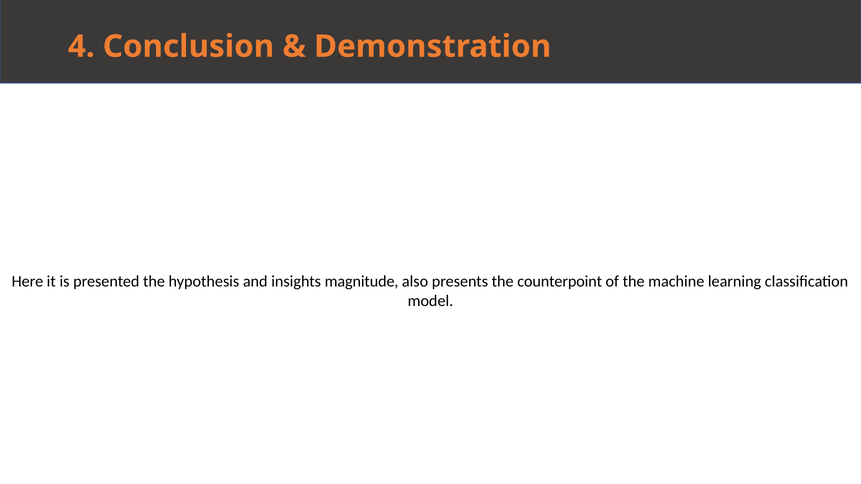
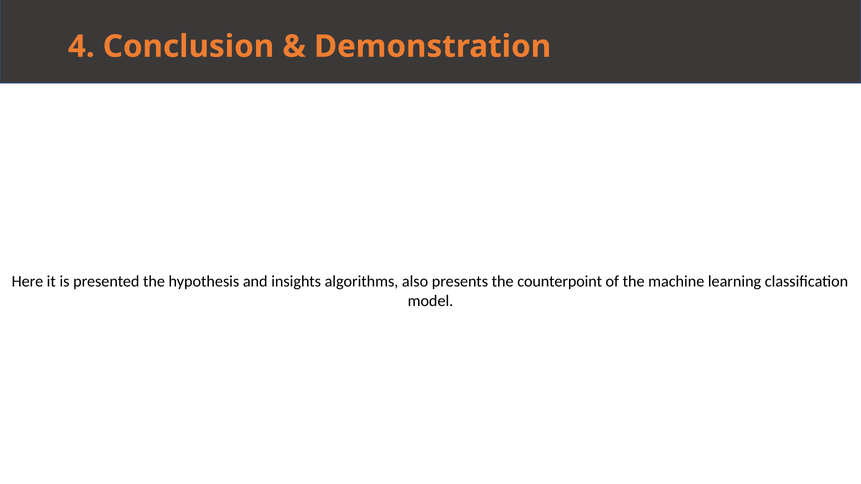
magnitude: magnitude -> algorithms (362, 281)
